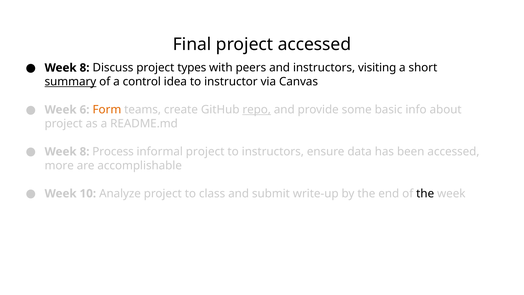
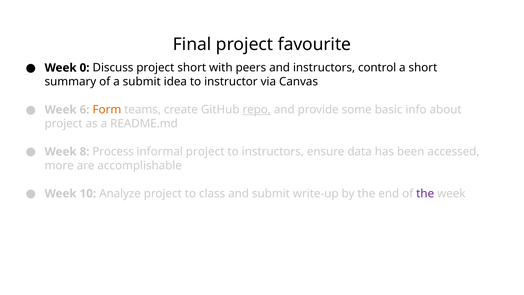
project accessed: accessed -> favourite (314, 44)
8: 8 -> 0 (85, 68)
project types: types -> short (192, 68)
visiting: visiting -> control (377, 68)
summary underline: present -> none (70, 82)
a control: control -> submit (142, 82)
the colour: black -> purple (425, 193)
